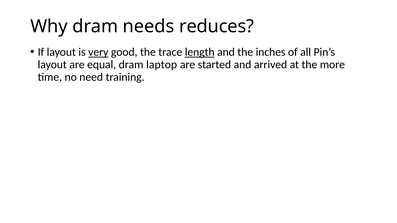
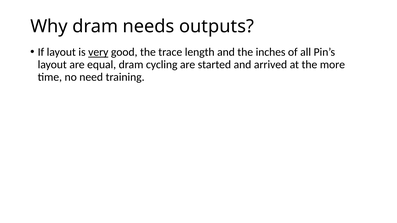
reduces: reduces -> outputs (217, 26)
length underline: present -> none (200, 52)
laptop: laptop -> cycling (162, 65)
